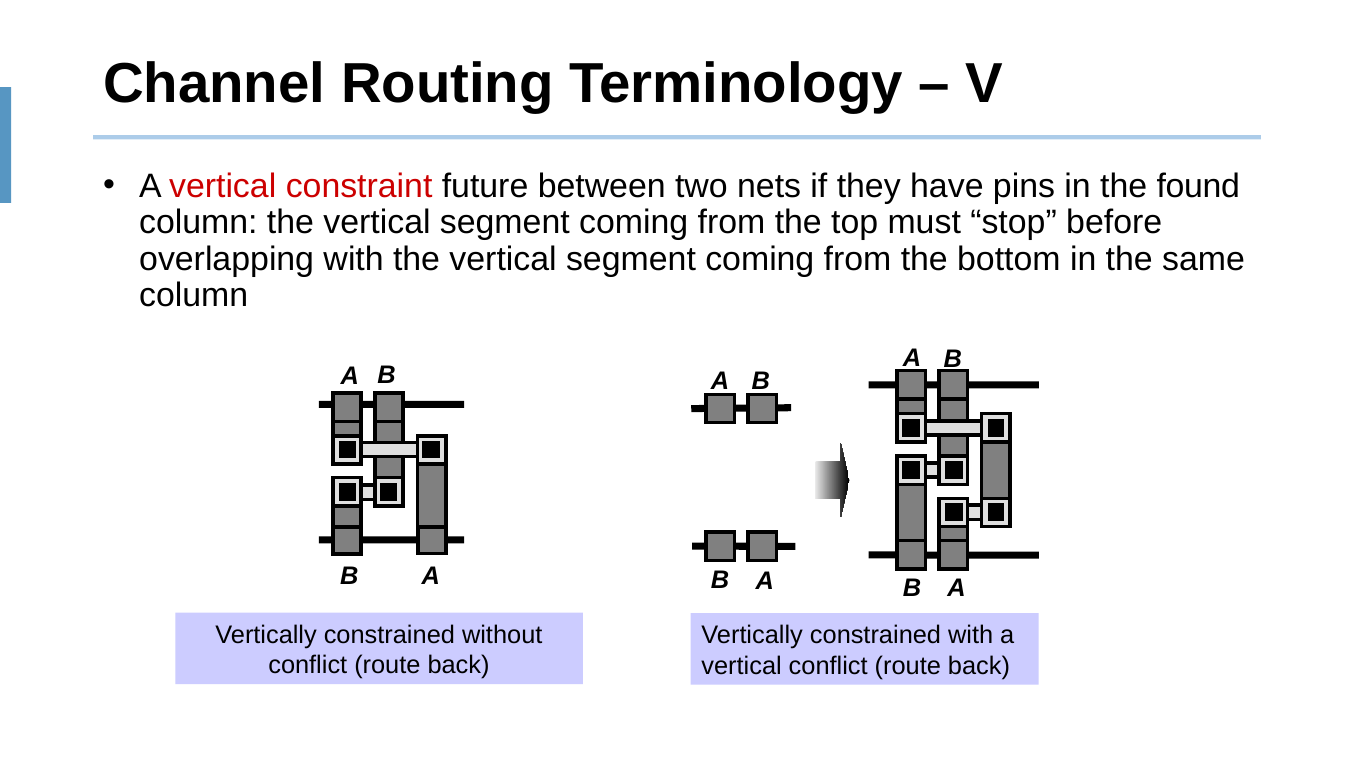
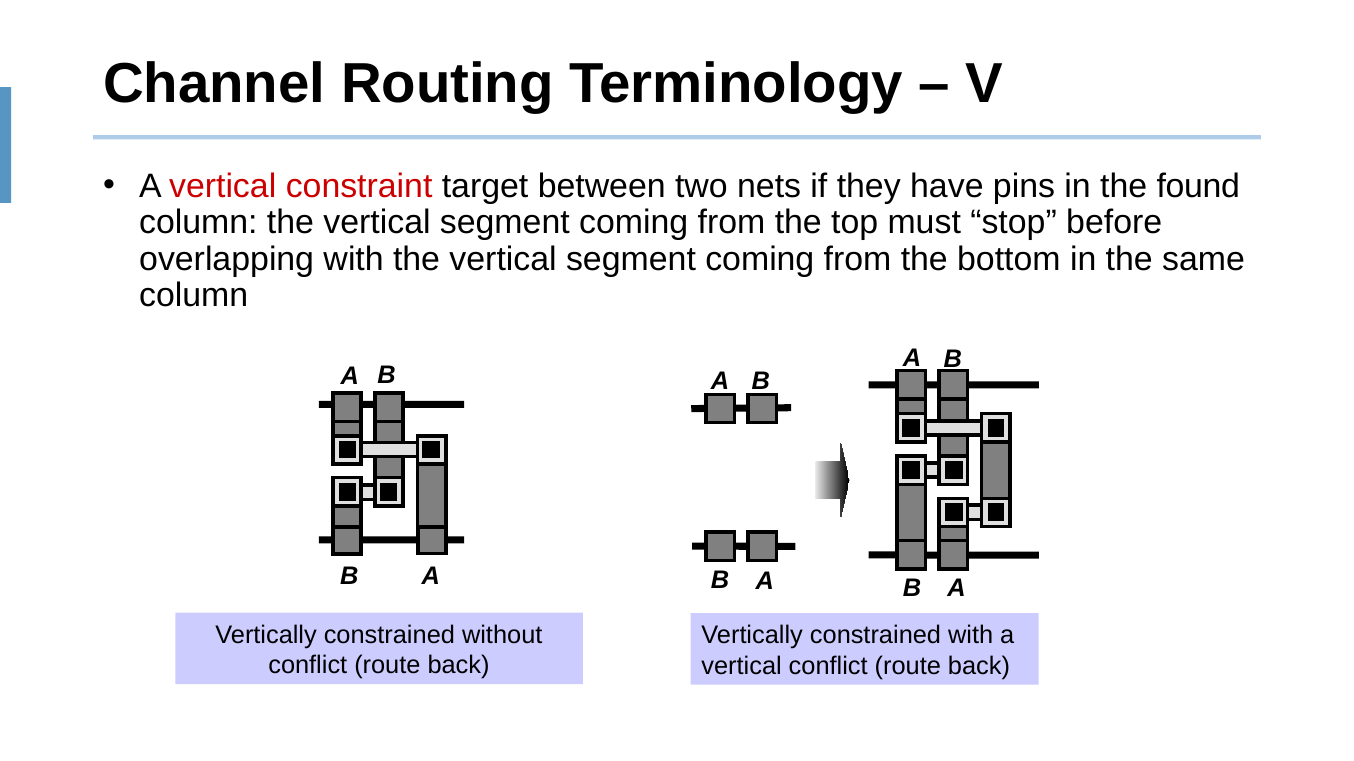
future: future -> target (485, 186)
